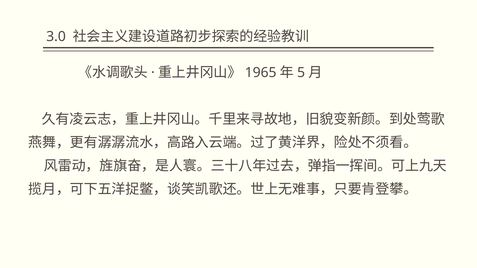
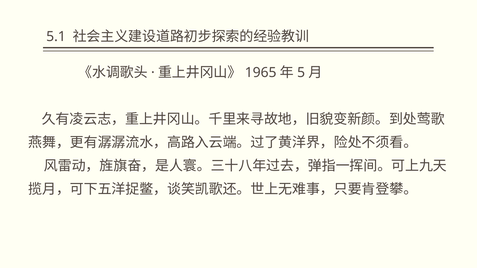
3.0: 3.0 -> 5.1 (56, 37)
